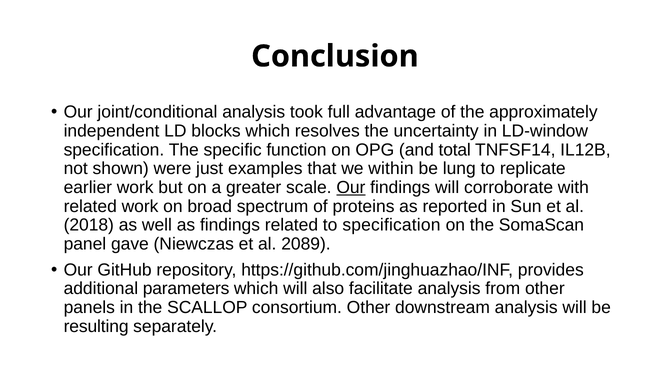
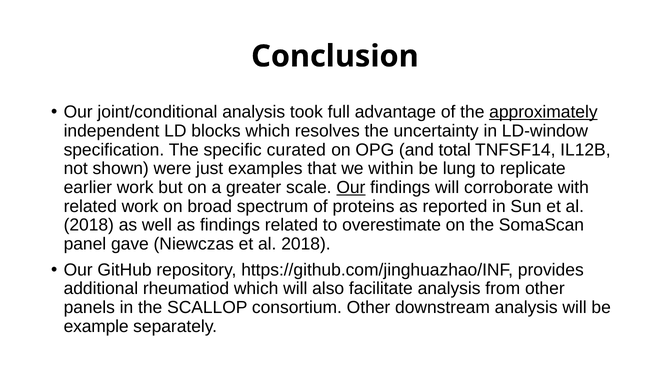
approximately underline: none -> present (543, 112)
function: function -> curated (296, 150)
to specification: specification -> overestimate (392, 225)
Niewczas et al 2089: 2089 -> 2018 (306, 244)
parameters: parameters -> rheumatiod (186, 289)
resulting: resulting -> example (96, 326)
